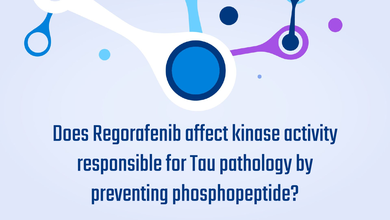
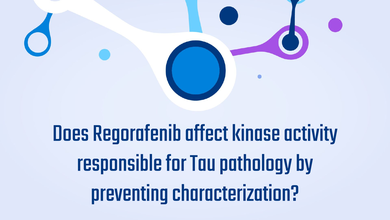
phosphopeptide: phosphopeptide -> characterization (236, 192)
